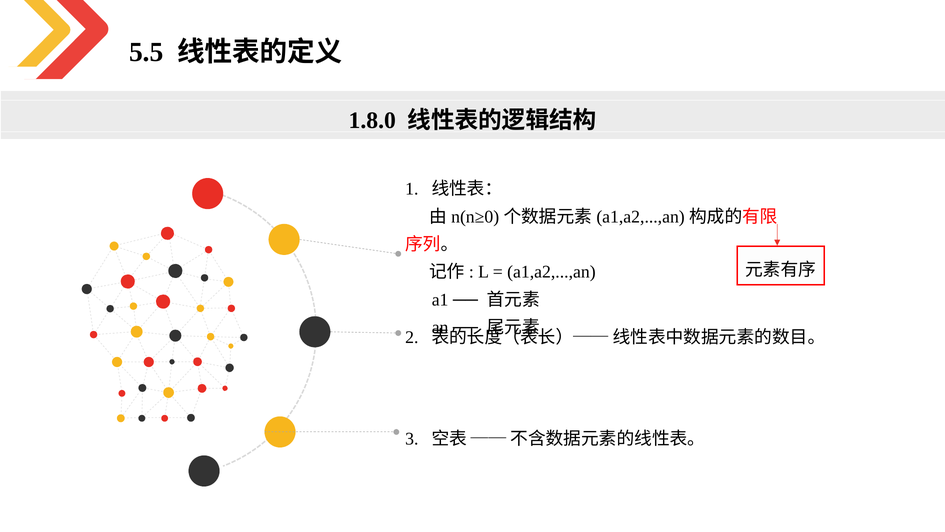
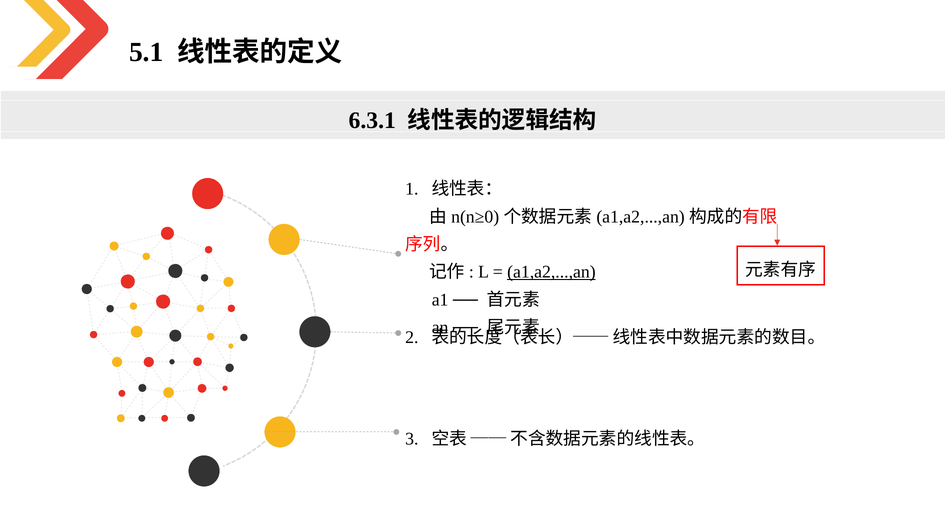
5.5: 5.5 -> 5.1 (146, 52)
1.8.0: 1.8.0 -> 6.3.1 (372, 120)
a1,a2,...,an underline: none -> present (551, 272)
